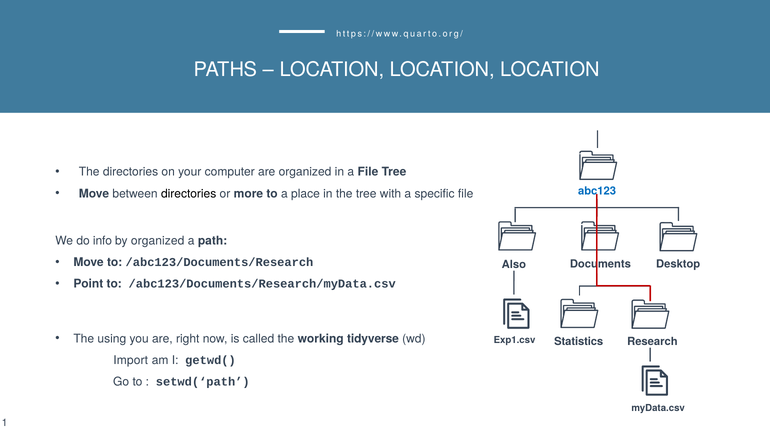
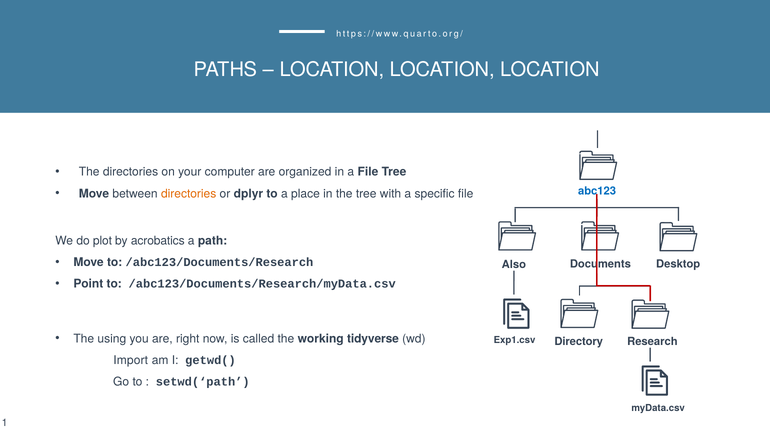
directories colour: black -> orange (189, 194)
more: more -> dplyr (248, 194)
info: info -> plot (102, 241)
by organized: organized -> acrobatics (158, 241)
Statistics: Statistics -> Directory (579, 342)
